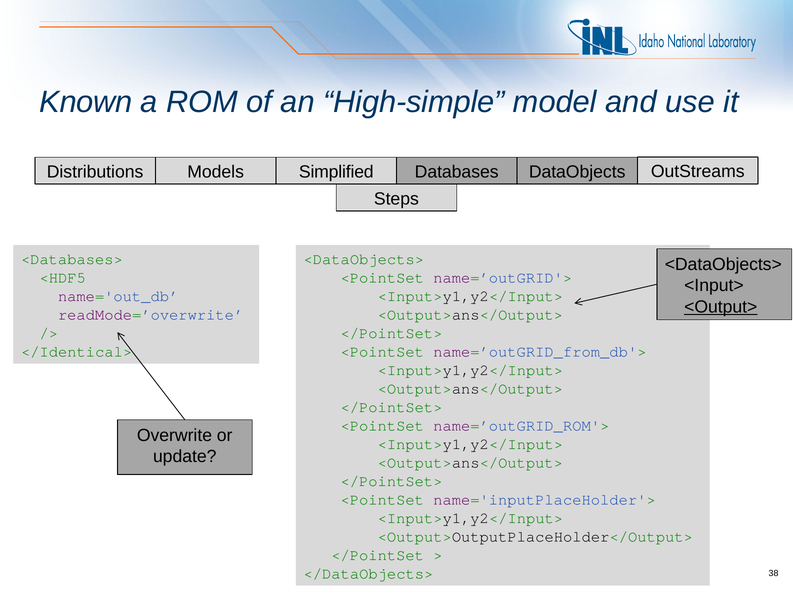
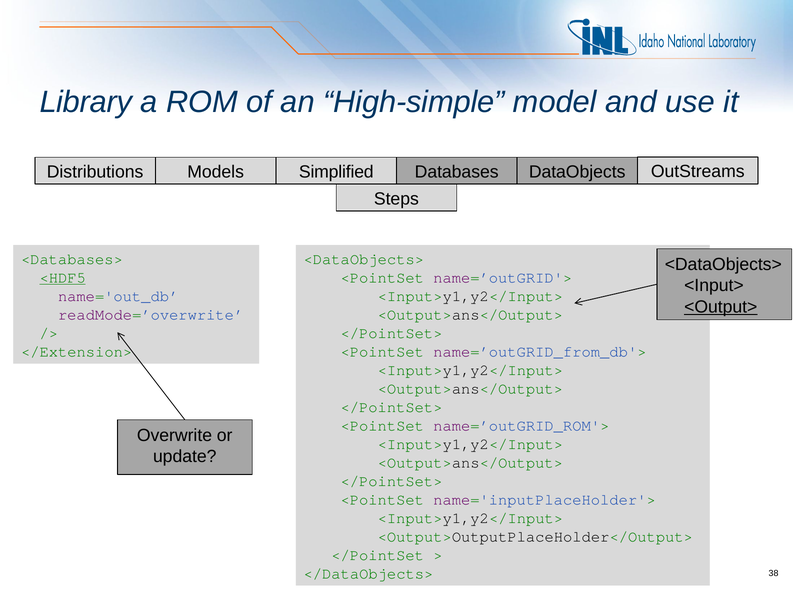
Known: Known -> Library (86, 102)
<HDF5 underline: none -> present (63, 278)
</Identical>: </Identical> -> </Extension> (77, 352)
